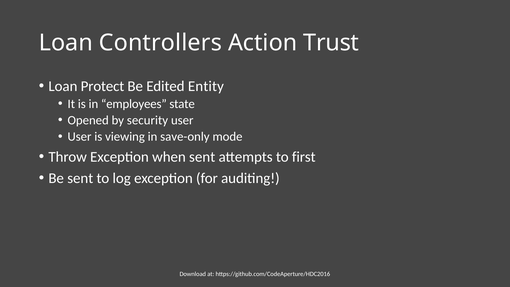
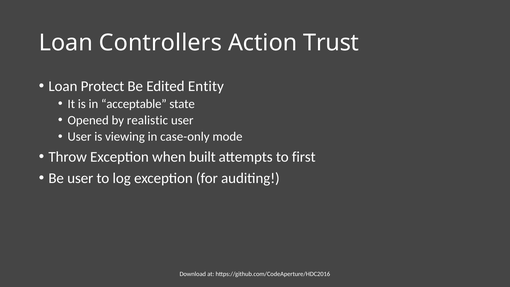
employees: employees -> acceptable (134, 104)
security: security -> realistic (147, 120)
save-only: save-only -> case-only (185, 137)
when sent: sent -> built (202, 157)
Be sent: sent -> user (80, 178)
